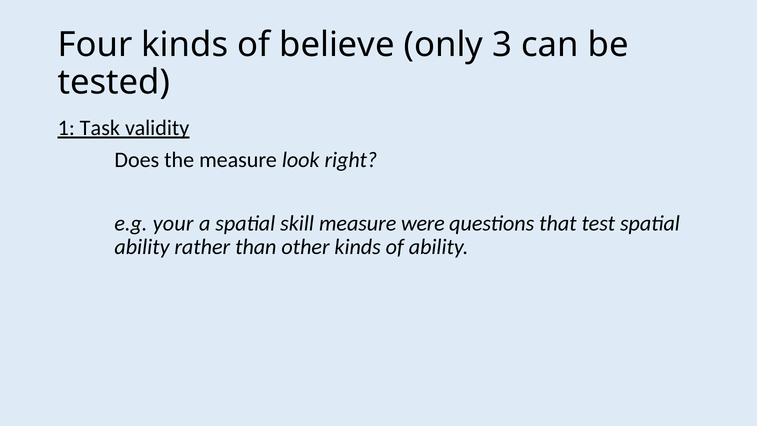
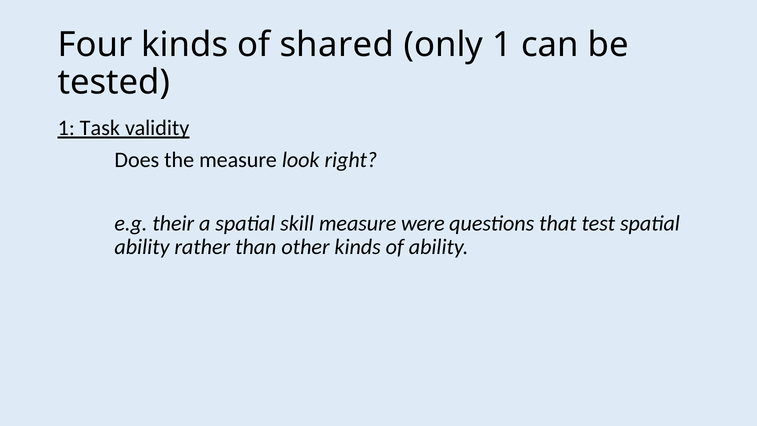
believe: believe -> shared (337, 45)
only 3: 3 -> 1 (502, 45)
your: your -> their (173, 223)
